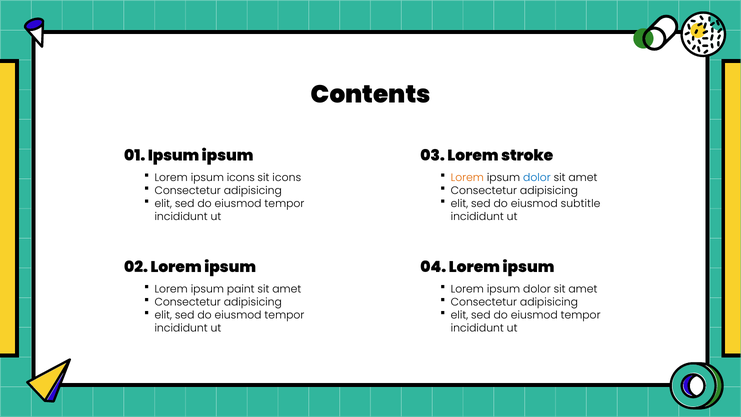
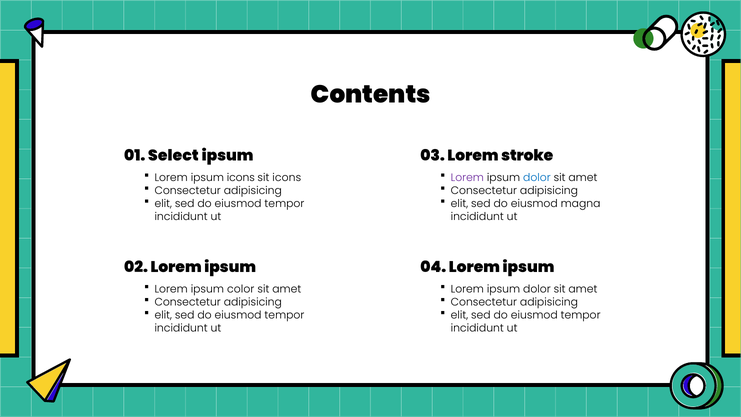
01 Ipsum: Ipsum -> Select (173, 156)
Lorem colour: orange -> purple (467, 178)
subtitle: subtitle -> magna (581, 204)
paint: paint -> color (241, 289)
